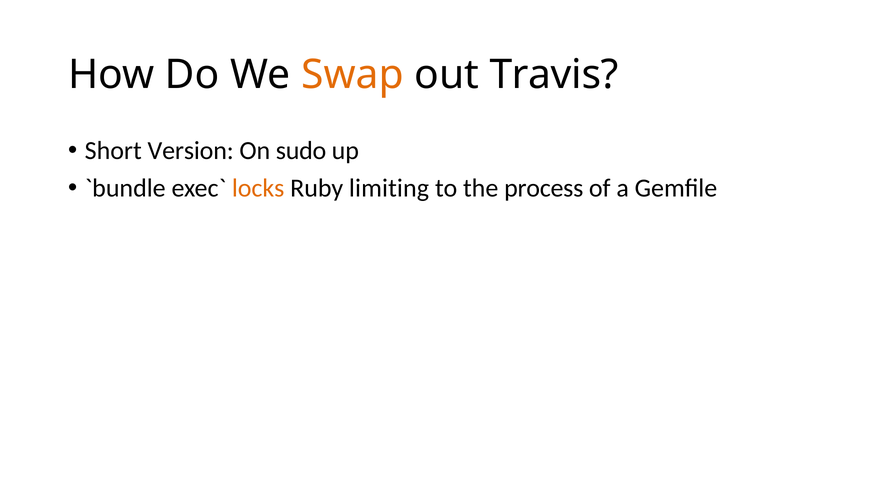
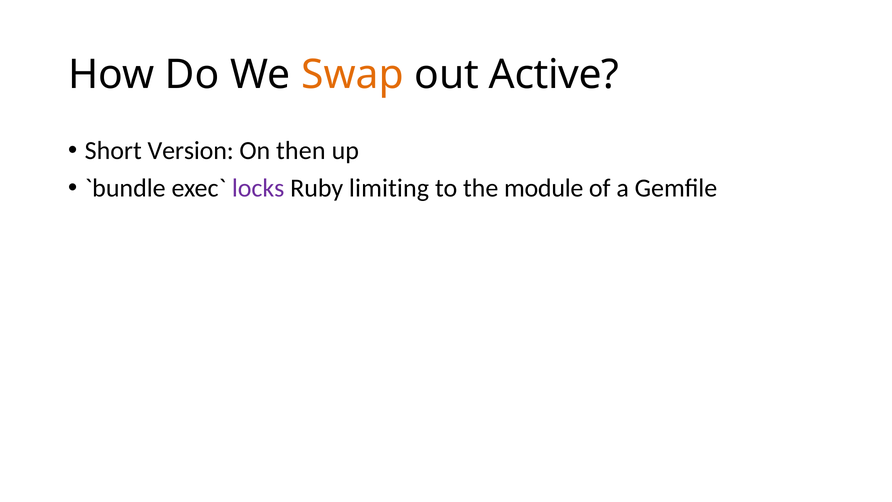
Travis: Travis -> Active (554, 75)
sudo: sudo -> then (301, 151)
locks colour: orange -> purple (258, 188)
process: process -> module (544, 188)
